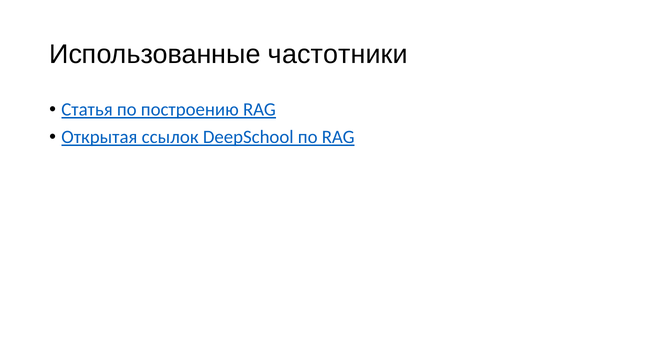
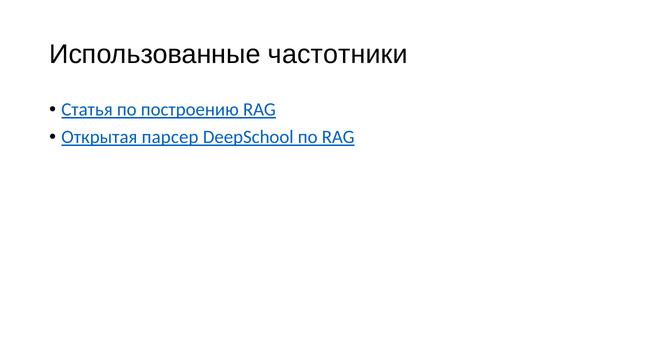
ссылок: ссылок -> парсер (170, 137)
